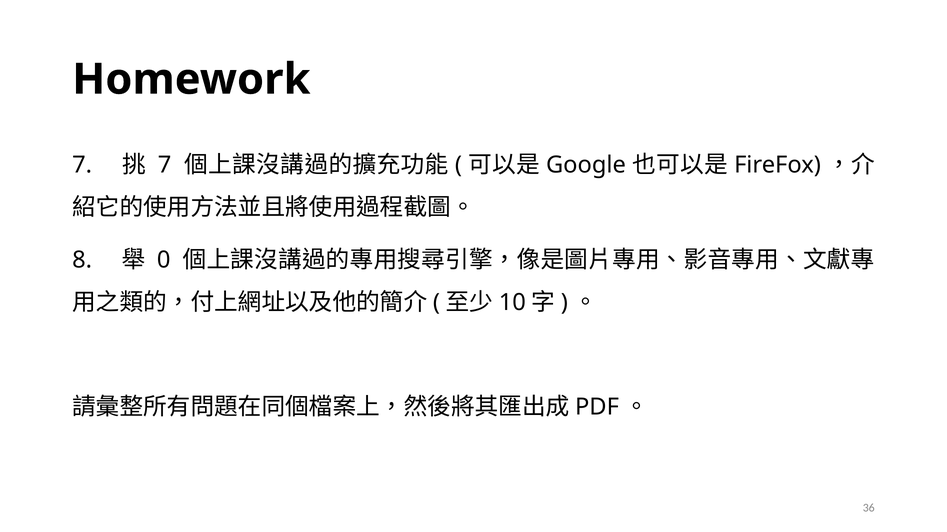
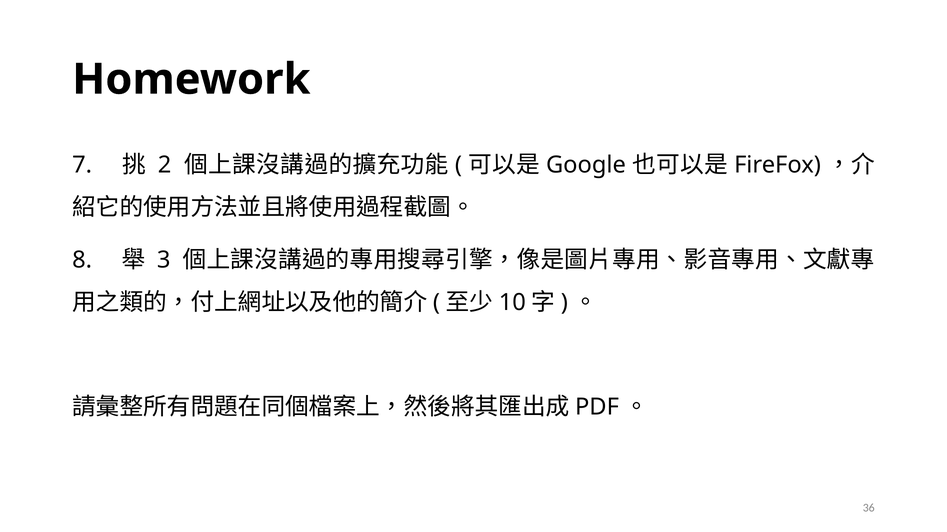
7: 7 -> 2 (165, 165)
0: 0 -> 3 (164, 260)
